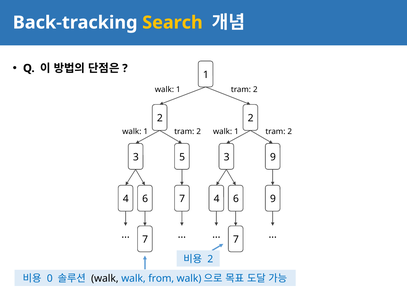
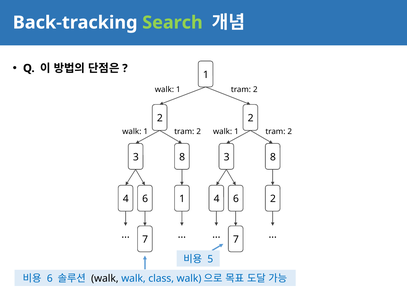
Search colour: yellow -> light green (172, 23)
5: 5 -> 8 (182, 157)
9: 9 -> 8 (273, 157)
6 7: 7 -> 1 (182, 199)
6 9: 9 -> 2 (273, 199)
2: 2 -> 5 (210, 259)
0: 0 -> 6 (50, 279)
from: from -> class (161, 279)
